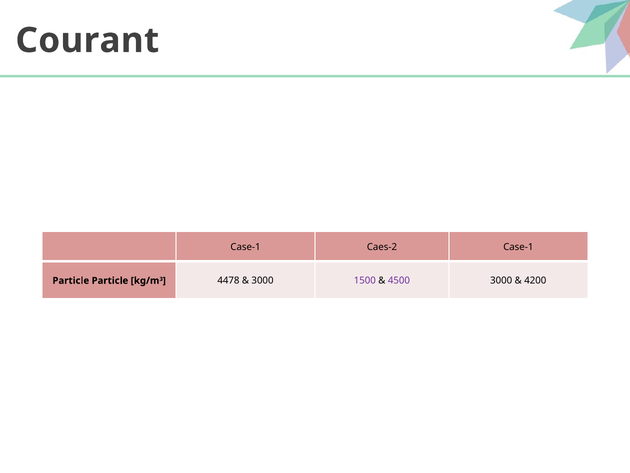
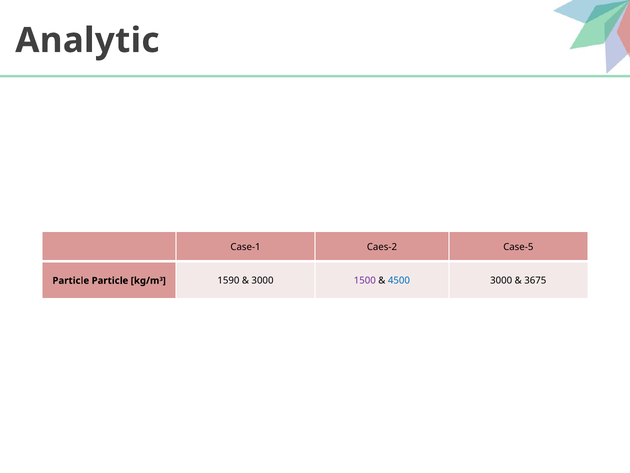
Courant: Courant -> Analytic (87, 40)
Caes-2 Case-1: Case-1 -> Case-5 (518, 247)
4478: 4478 -> 1590 (228, 280)
4500 colour: purple -> blue (399, 280)
4200: 4200 -> 3675 (535, 280)
